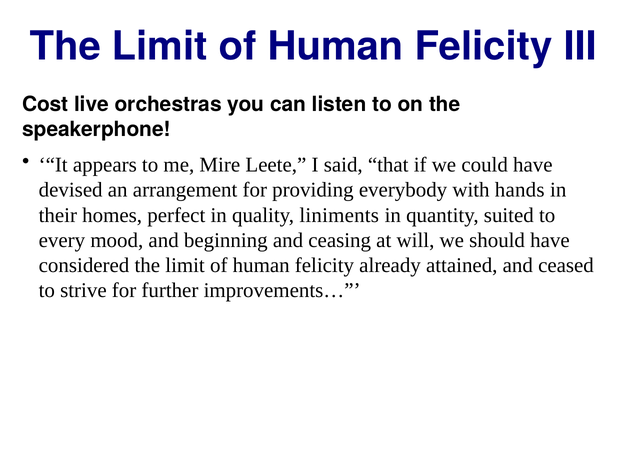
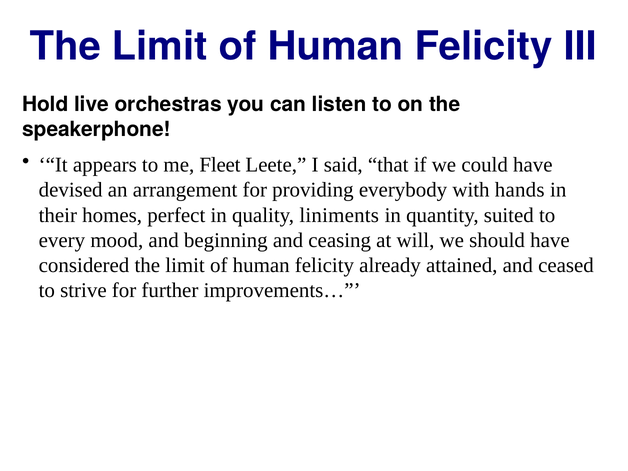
Cost: Cost -> Hold (45, 104)
Mire: Mire -> Fleet (220, 165)
